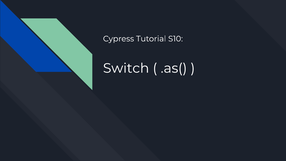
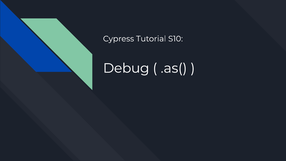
Switch: Switch -> Debug (126, 68)
